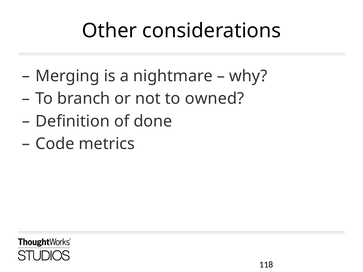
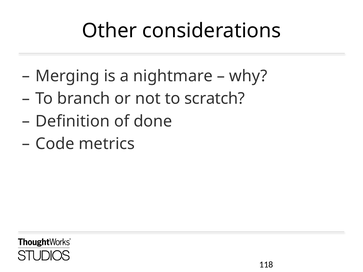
owned: owned -> scratch (215, 99)
